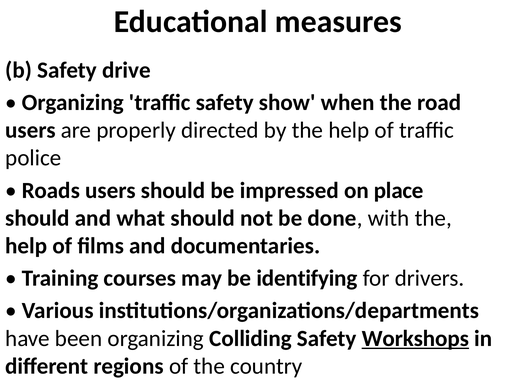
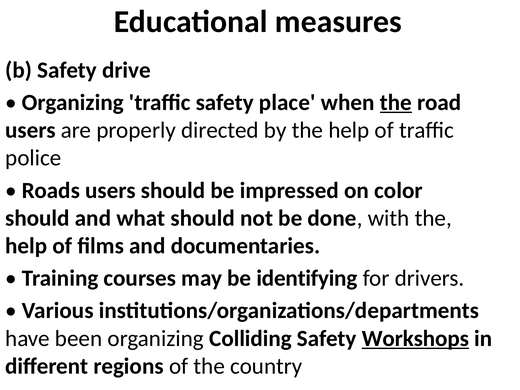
show: show -> place (287, 102)
the underline: none -> present (396, 102)
place: place -> color (398, 190)
